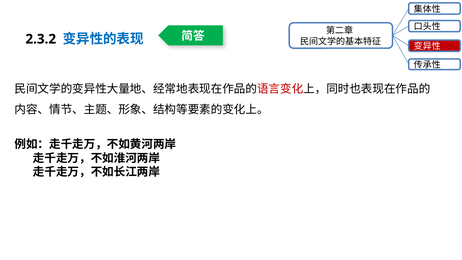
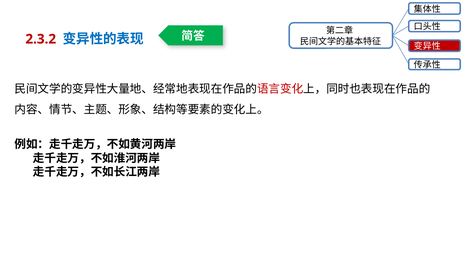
2.3.2 colour: black -> red (41, 39)
